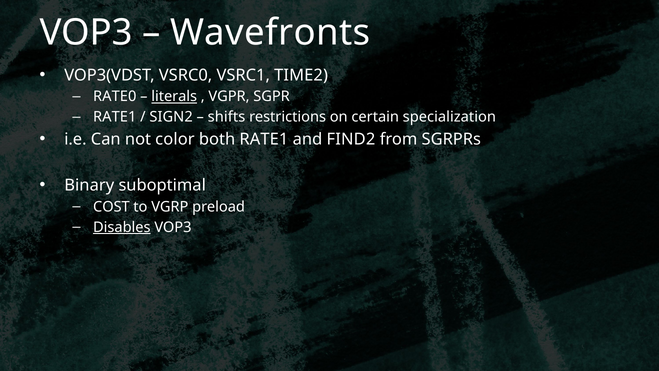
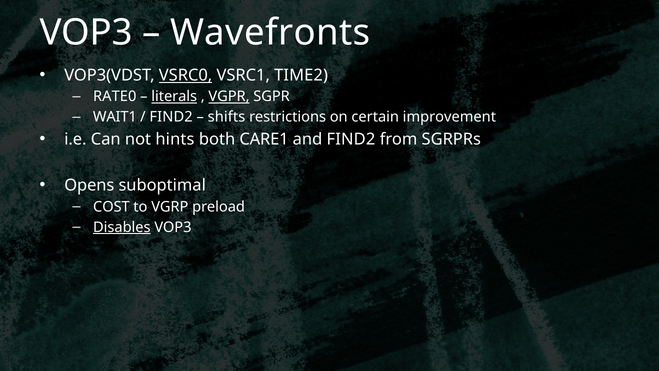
VSRC0 underline: none -> present (186, 75)
VGPR underline: none -> present (229, 97)
RATE1: RATE1 -> WAIT1 (115, 117)
SIGN2: SIGN2 -> FIND2 (171, 117)
specialization: specialization -> improvement (449, 117)
color: color -> hints (175, 139)
both RATE1: RATE1 -> CARE1 (264, 139)
Binary: Binary -> Opens (89, 185)
